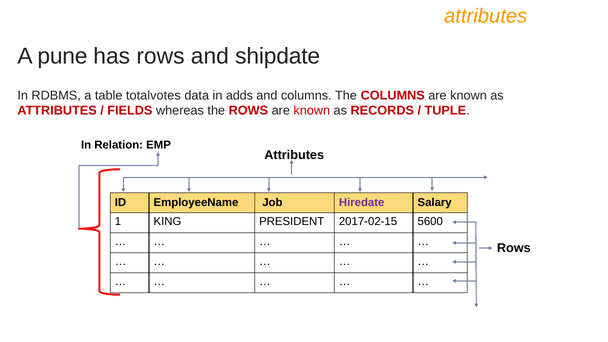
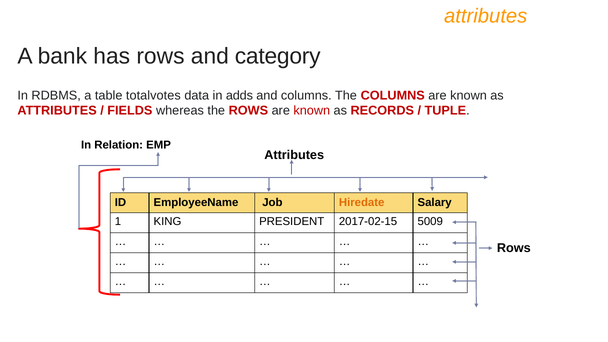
pune: pune -> bank (62, 56)
shipdate: shipdate -> category (278, 56)
Hiredate colour: purple -> orange (362, 203)
5600: 5600 -> 5009 (430, 221)
